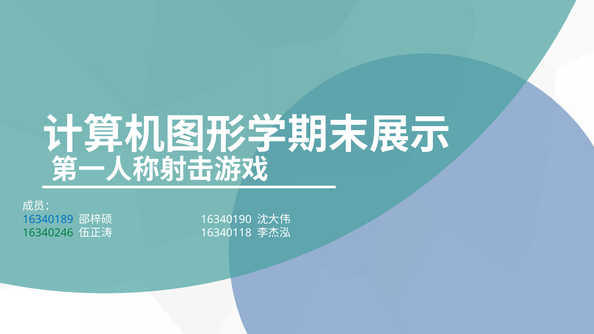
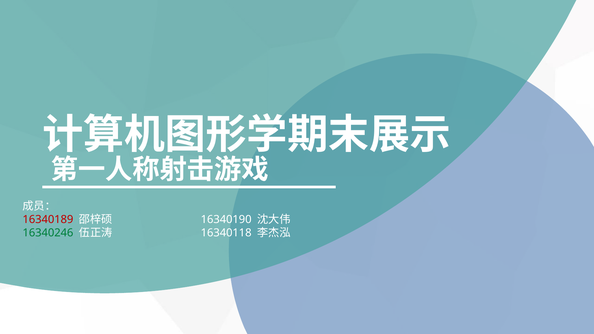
16340189 colour: blue -> red (48, 219)
